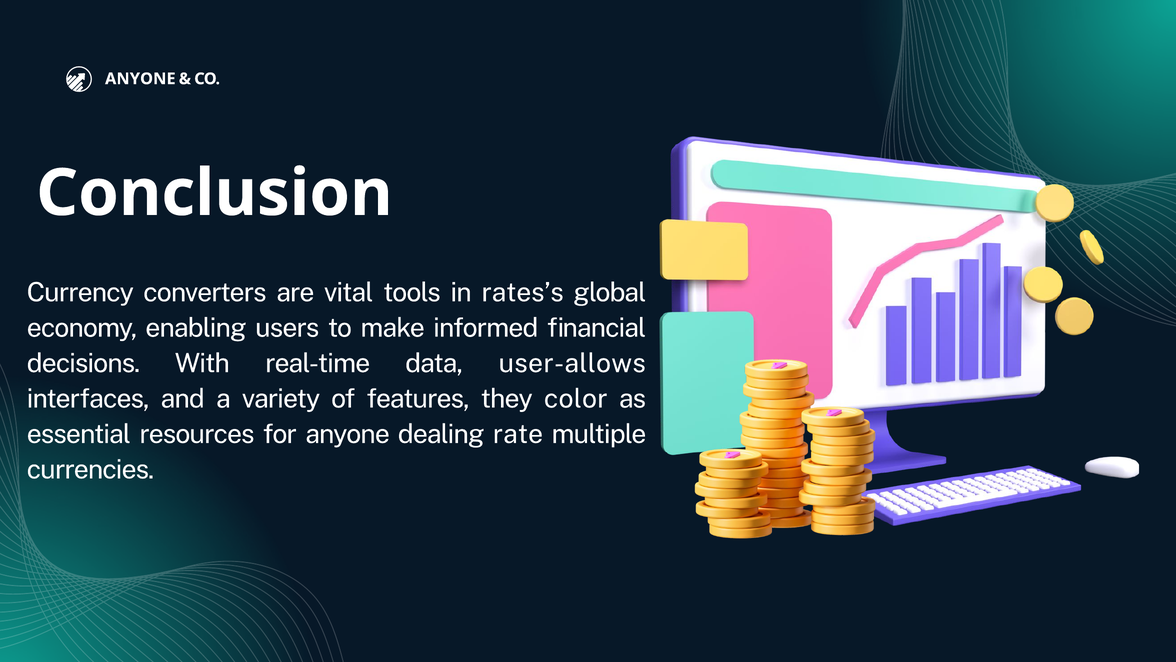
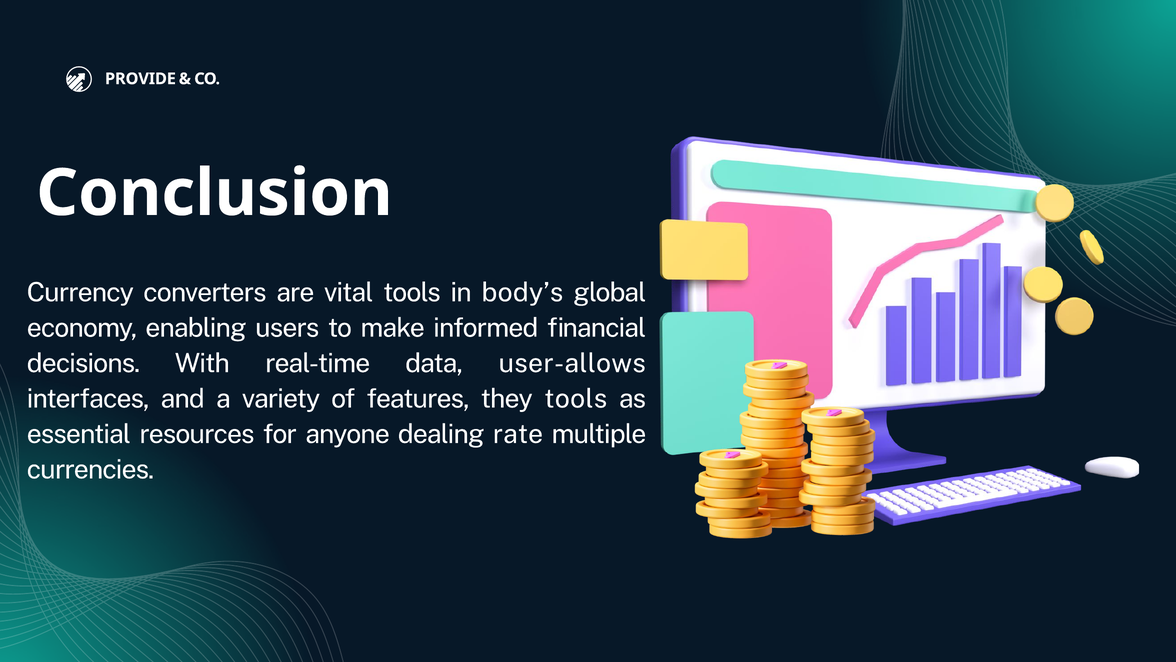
ANYONE: ANYONE -> PROVIDE (140, 79)
rates’s: rates’s -> body’s (522, 292)
they color: color -> tools (576, 398)
